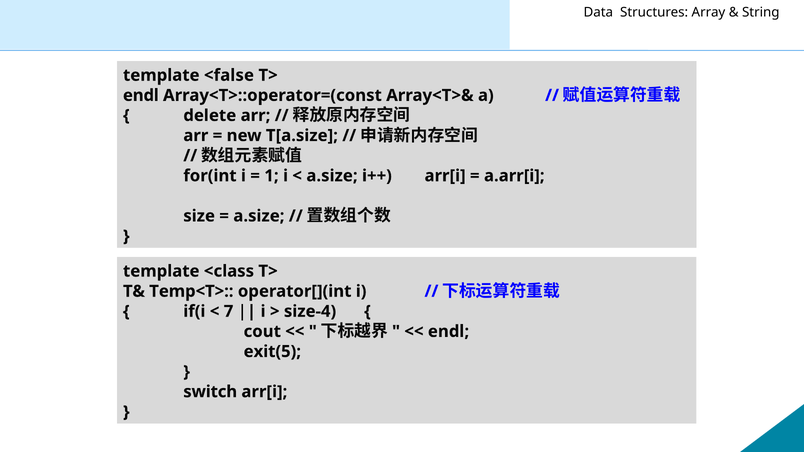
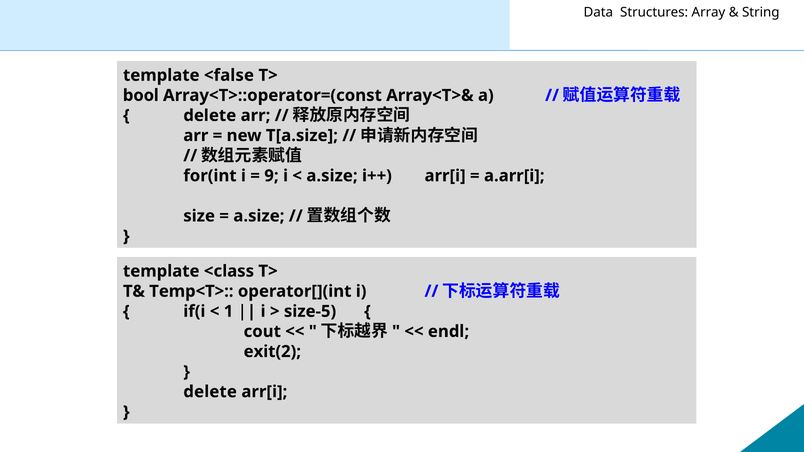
endl: endl -> bool (141, 95)
1: 1 -> 9 (271, 176)
7: 7 -> 1 (229, 311)
size-4: size-4 -> size-5 (310, 311)
exit(5: exit(5 -> exit(2 (272, 352)
switch: switch -> delete (210, 392)
